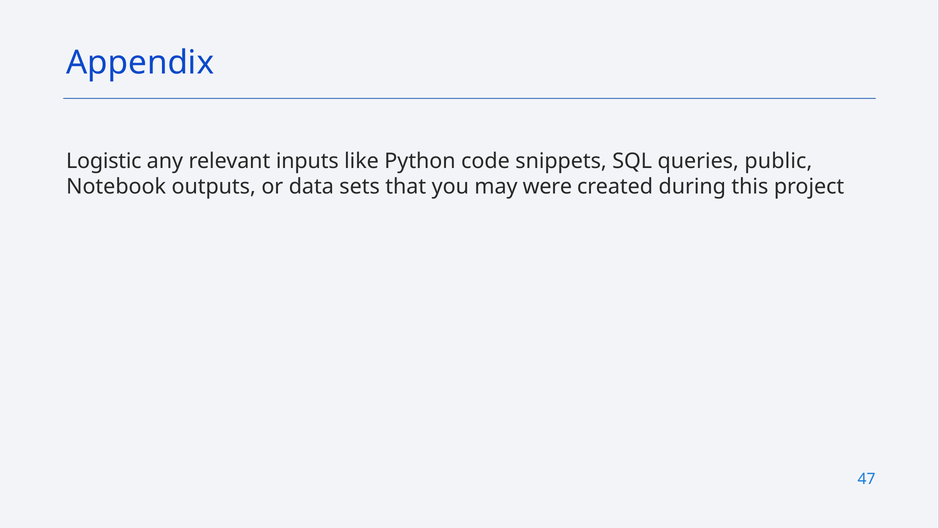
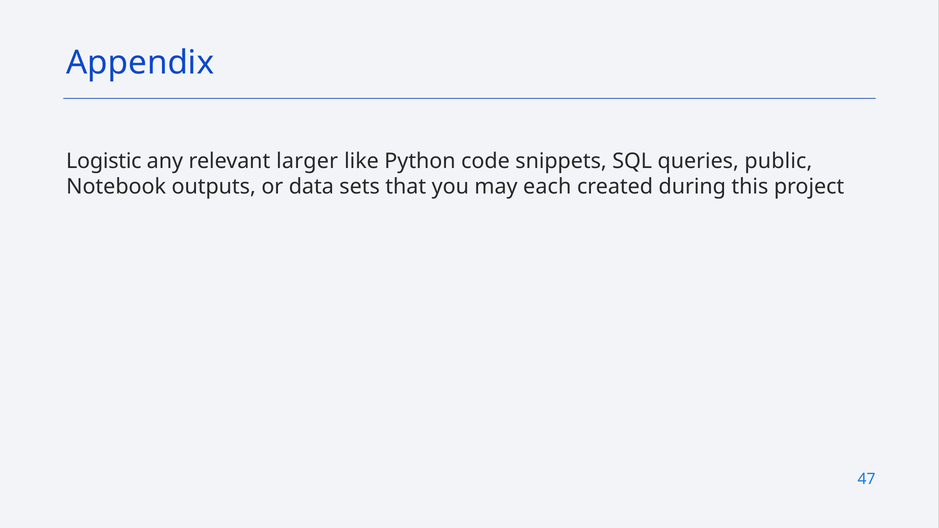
inputs: inputs -> larger (307, 161)
were: were -> each (547, 187)
